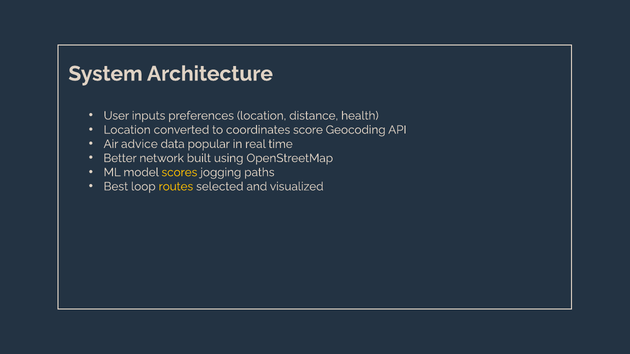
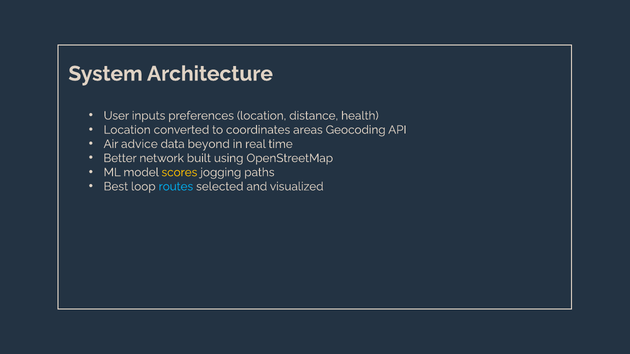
score: score -> areas (308, 130)
popular: popular -> beyond (209, 144)
routes colour: yellow -> light blue (176, 187)
